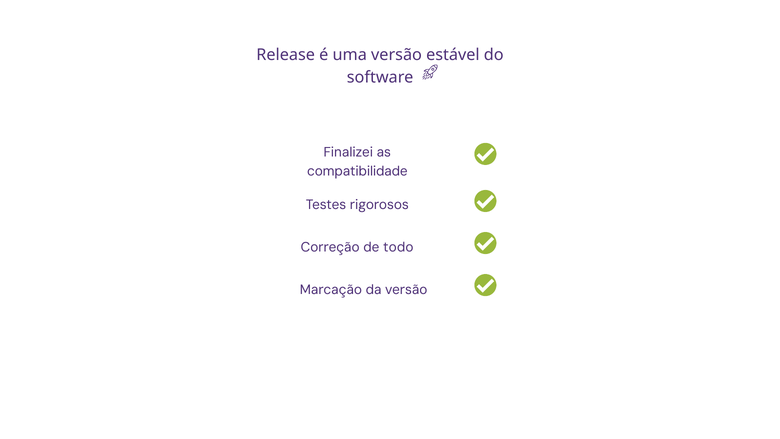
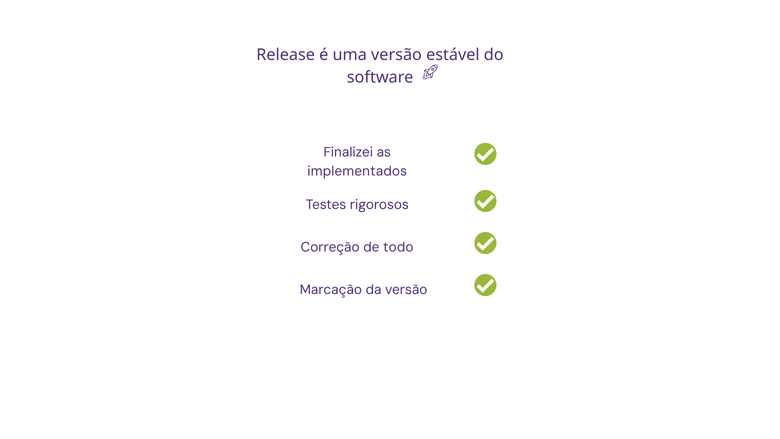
compatibilidade: compatibilidade -> implementados (357, 171)
